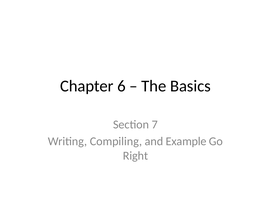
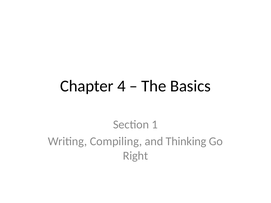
6: 6 -> 4 (121, 86)
7: 7 -> 1 (155, 125)
Example: Example -> Thinking (186, 141)
